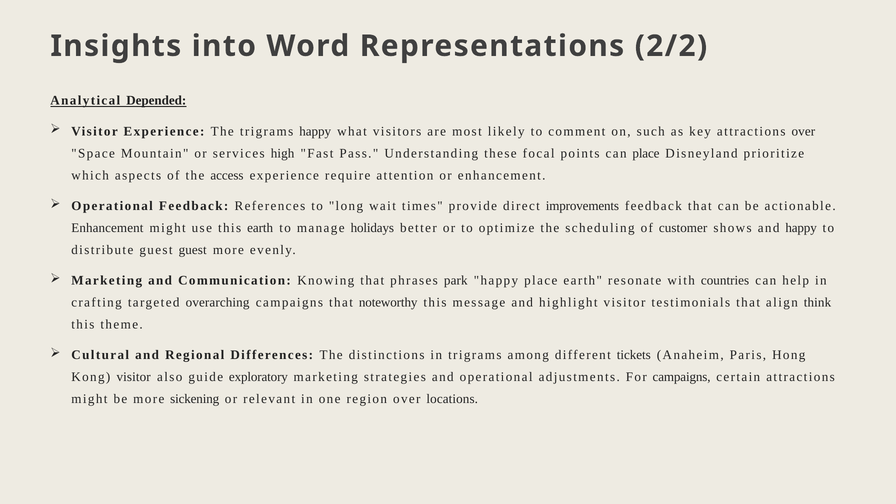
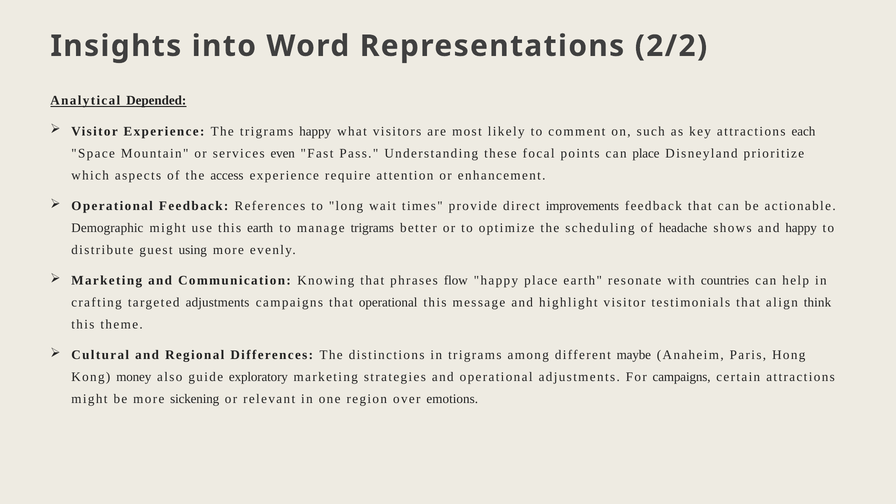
attractions over: over -> each (803, 131)
high: high -> even (283, 153)
Enhancement: Enhancement -> Demographic (107, 228)
manage holidays: holidays -> trigrams (372, 228)
customer: customer -> headache (683, 228)
guest guest: guest -> using (193, 250)
park: park -> flow (456, 281)
targeted overarching: overarching -> adjustments (218, 303)
that noteworthy: noteworthy -> operational (388, 303)
tickets: tickets -> maybe (634, 355)
Kong visitor: visitor -> money (134, 377)
locations: locations -> emotions (452, 399)
